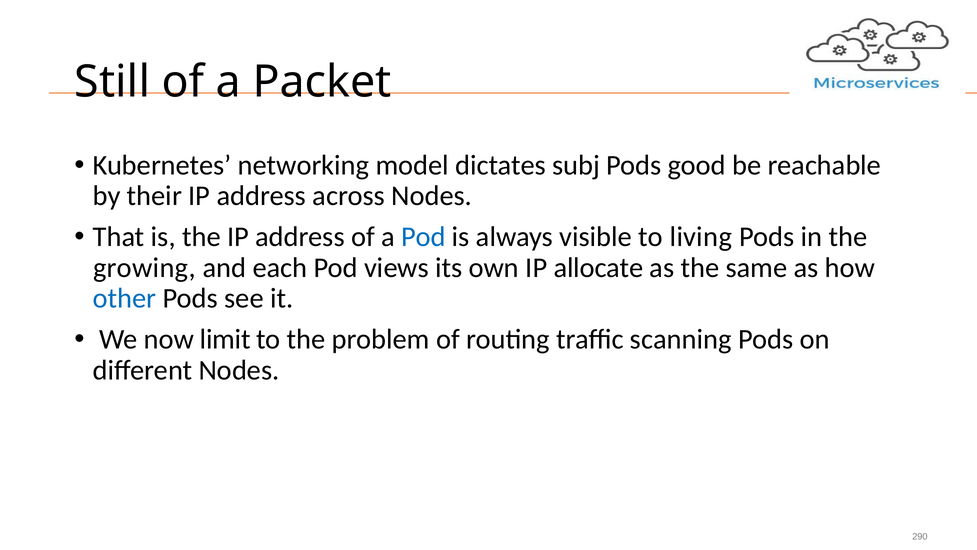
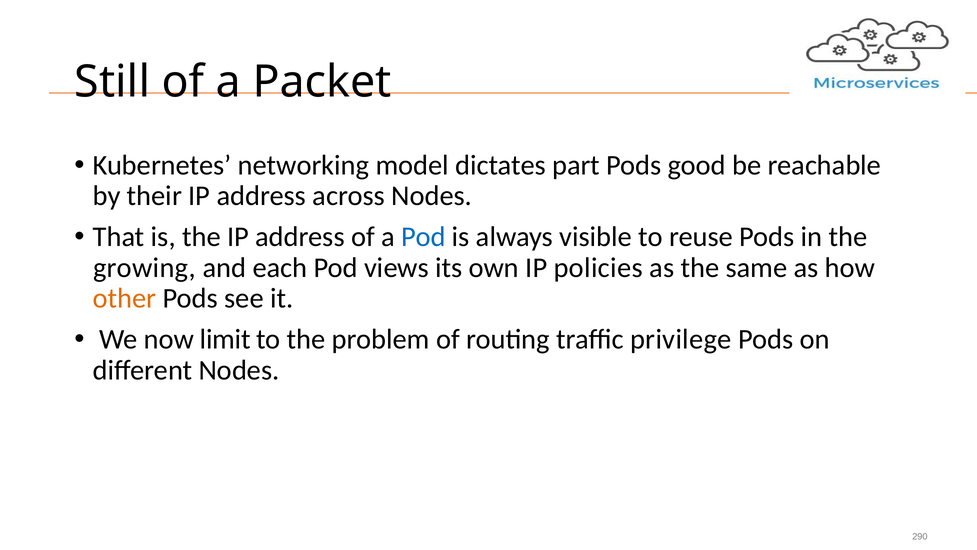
subj: subj -> part (576, 165)
living: living -> reuse (701, 237)
allocate: allocate -> policies (598, 267)
other colour: blue -> orange (125, 298)
scanning: scanning -> privilege (681, 339)
